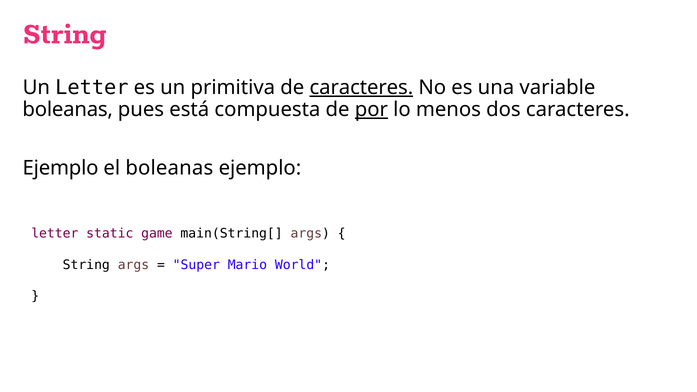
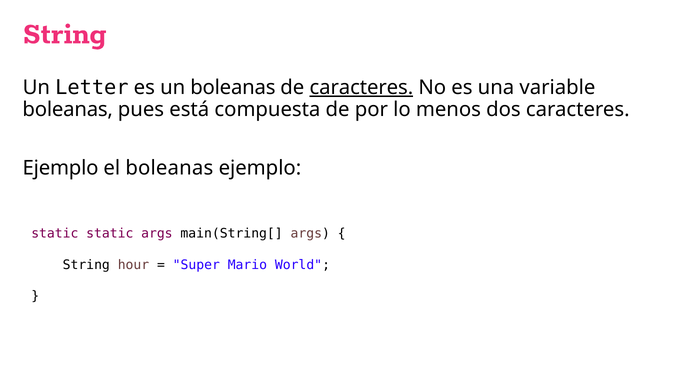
un primitiva: primitiva -> boleanas (233, 88)
por underline: present -> none (371, 109)
letter: letter -> static (55, 233)
static game: game -> args (157, 233)
String args: args -> hour (133, 265)
